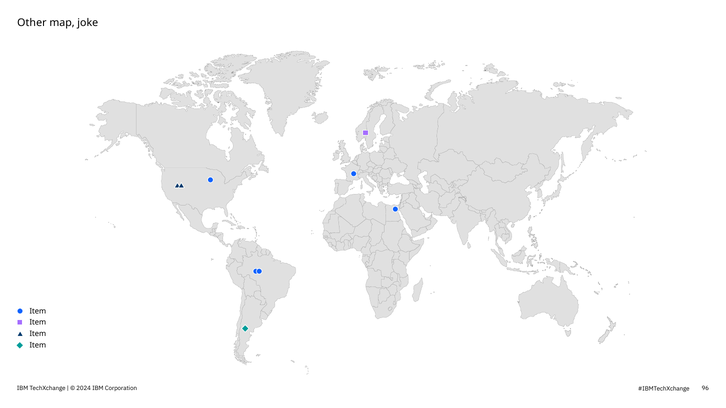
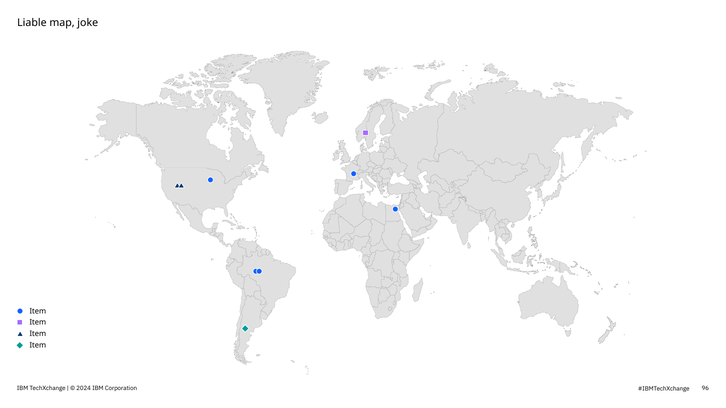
Other: Other -> Liable (32, 23)
